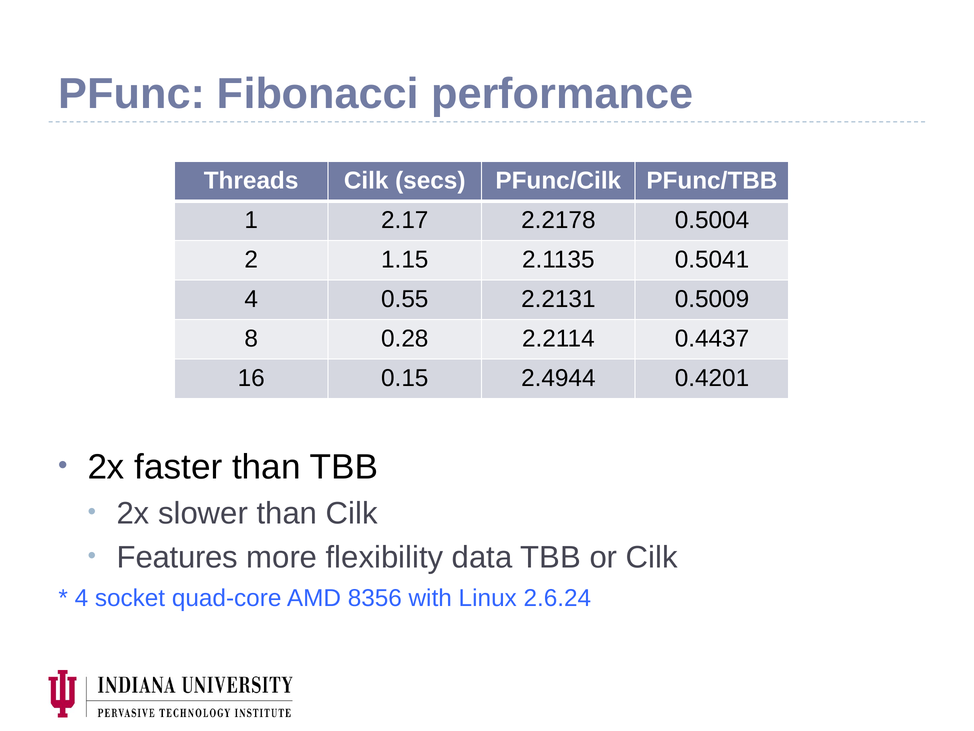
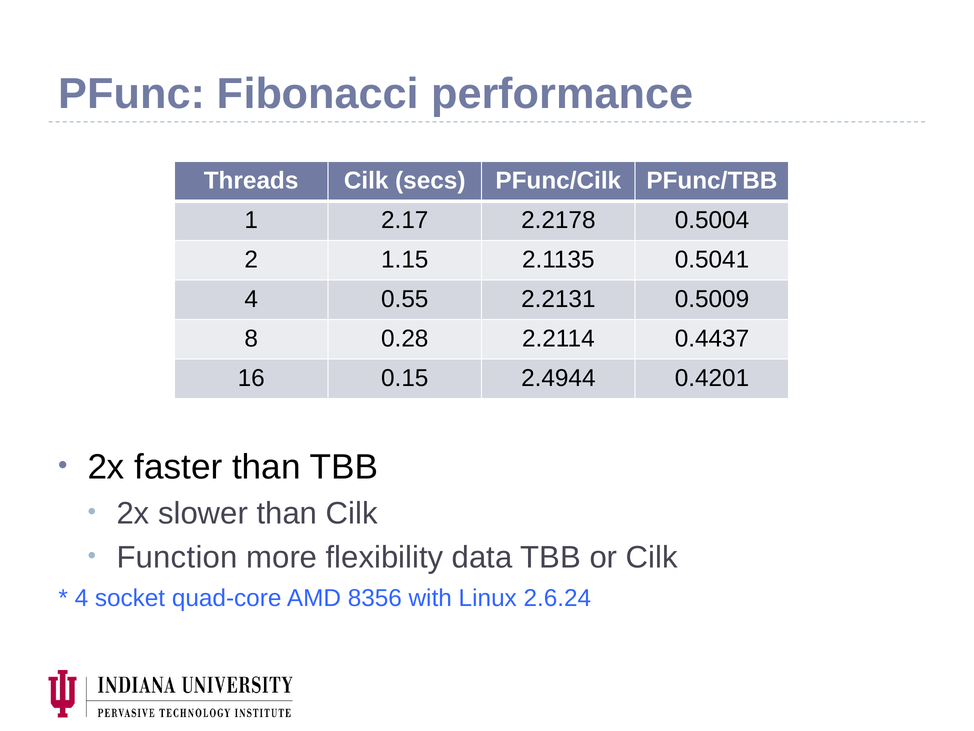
Features: Features -> Function (177, 557)
